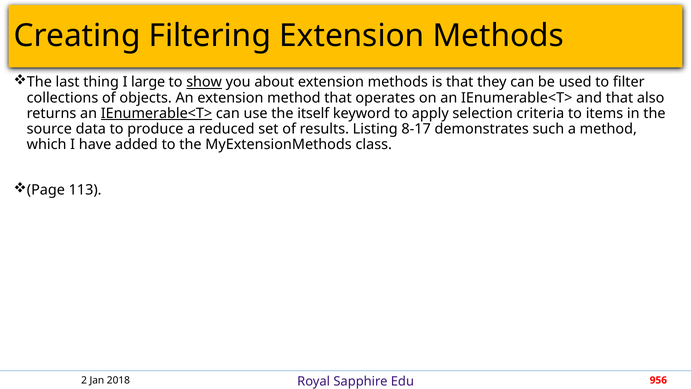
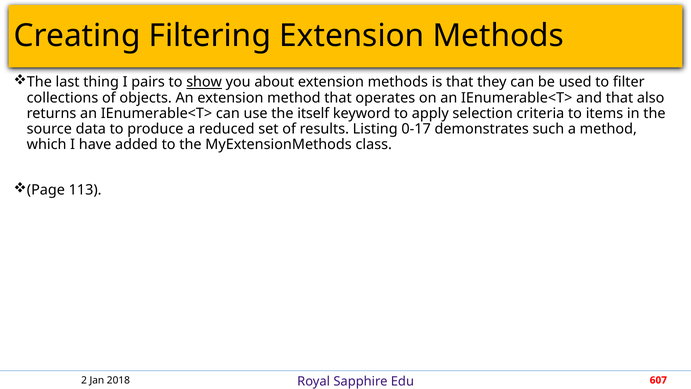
large: large -> pairs (148, 82)
IEnumerable<T> underline: present -> none (157, 113)
8-17: 8-17 -> 0-17 (416, 129)
956: 956 -> 607 (658, 380)
